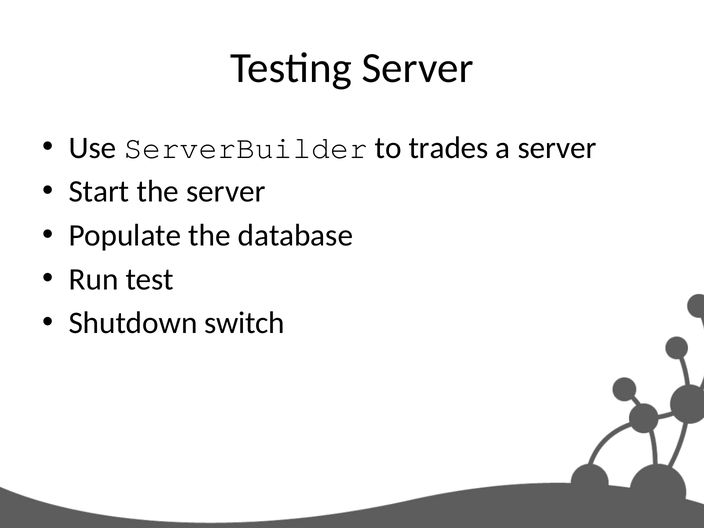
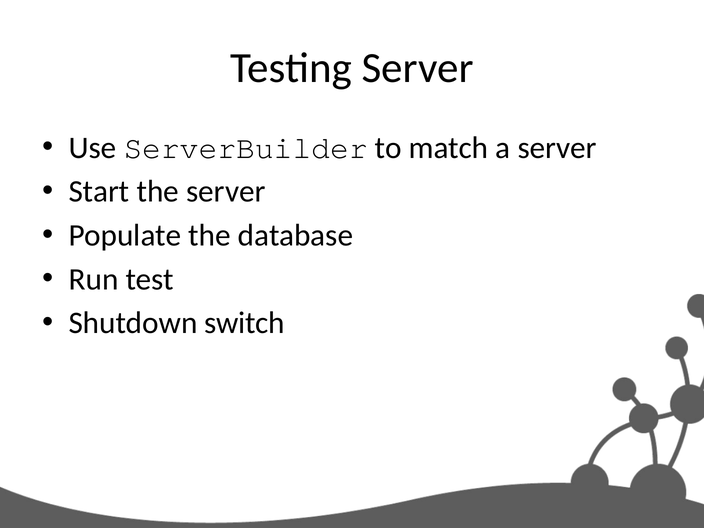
trades: trades -> match (449, 148)
